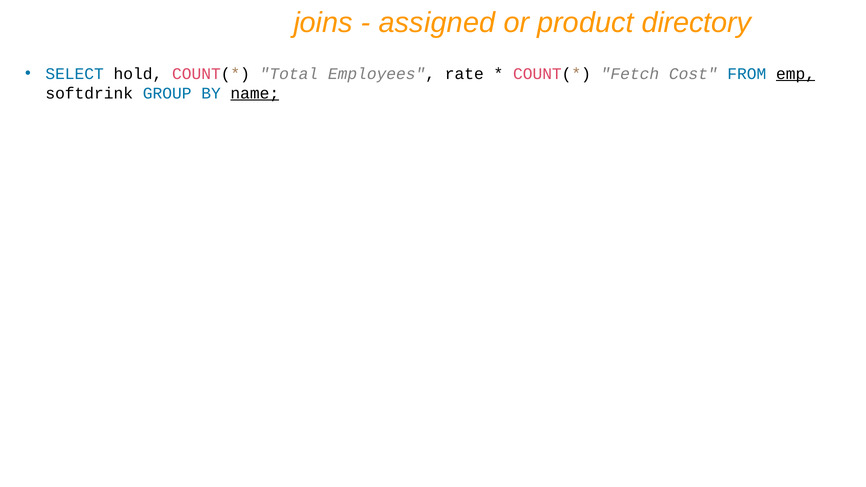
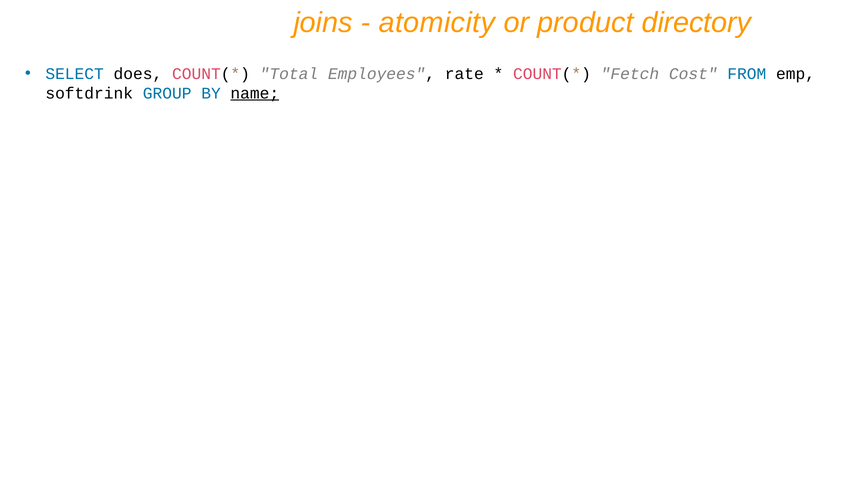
assigned: assigned -> atomicity (437, 23)
hold: hold -> does (138, 74)
emp underline: present -> none (796, 74)
